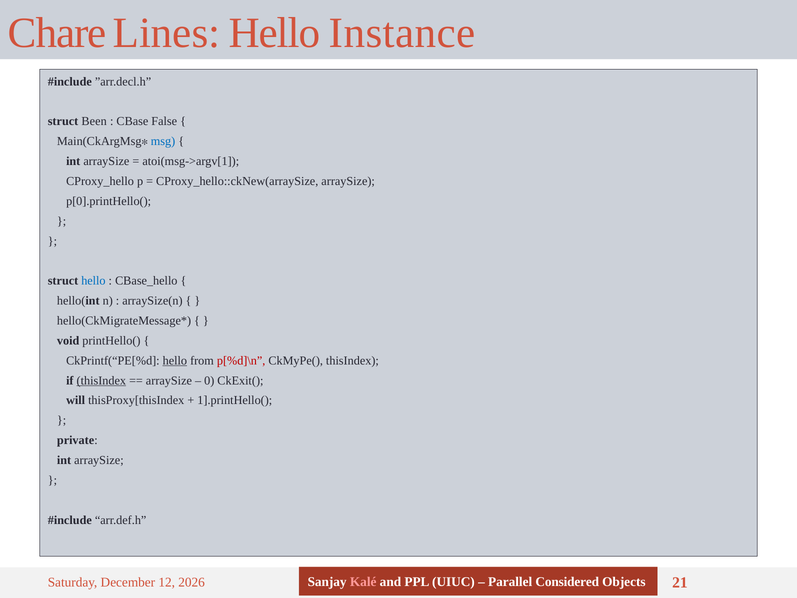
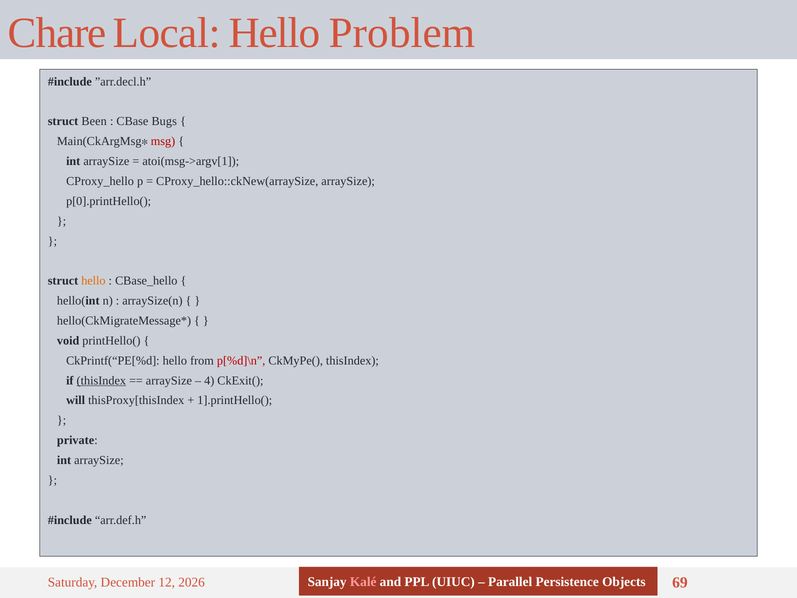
Lines: Lines -> Local (167, 33)
Instance: Instance -> Problem (402, 33)
False: False -> Bugs (164, 121)
msg colour: blue -> red (163, 141)
hello colour: blue -> orange (93, 281)
hello underline: present -> none (175, 360)
0: 0 -> 4 (209, 380)
Considered: Considered -> Persistence (567, 582)
21: 21 -> 69 (680, 582)
